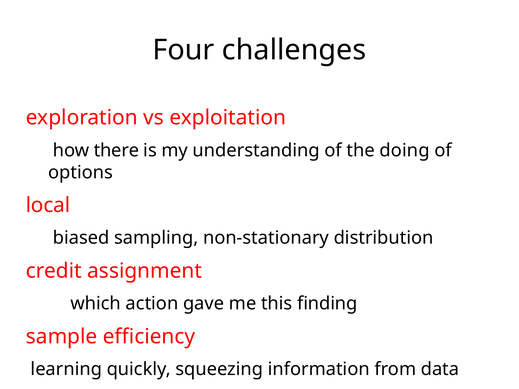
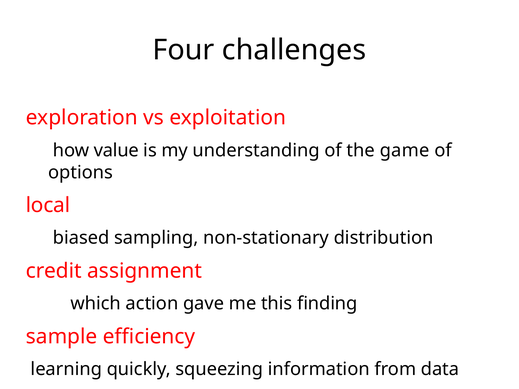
there: there -> value (116, 150)
doing: doing -> game (405, 150)
